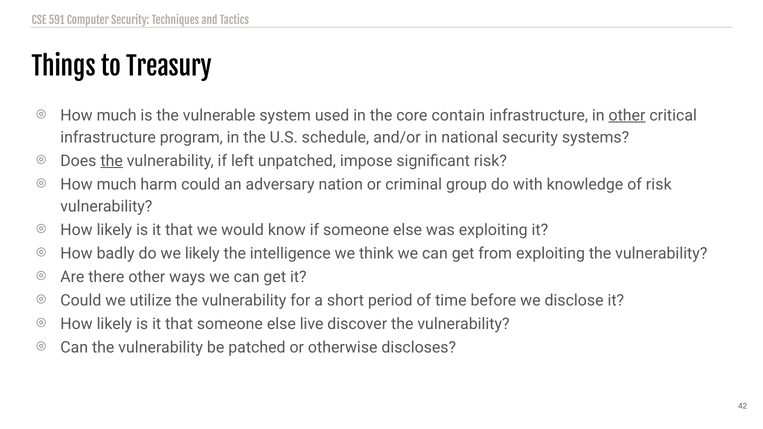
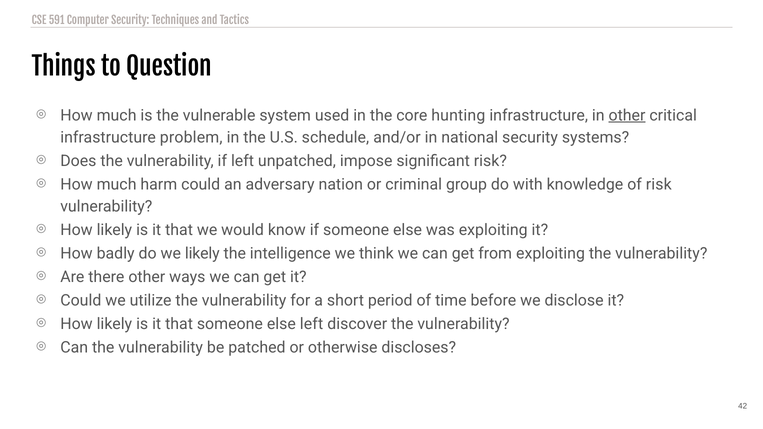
Treasury: Treasury -> Question (169, 68)
contain: contain -> hunting (458, 115)
program: program -> problem (191, 137)
the underline: present -> none (112, 161)
else live: live -> left (312, 324)
